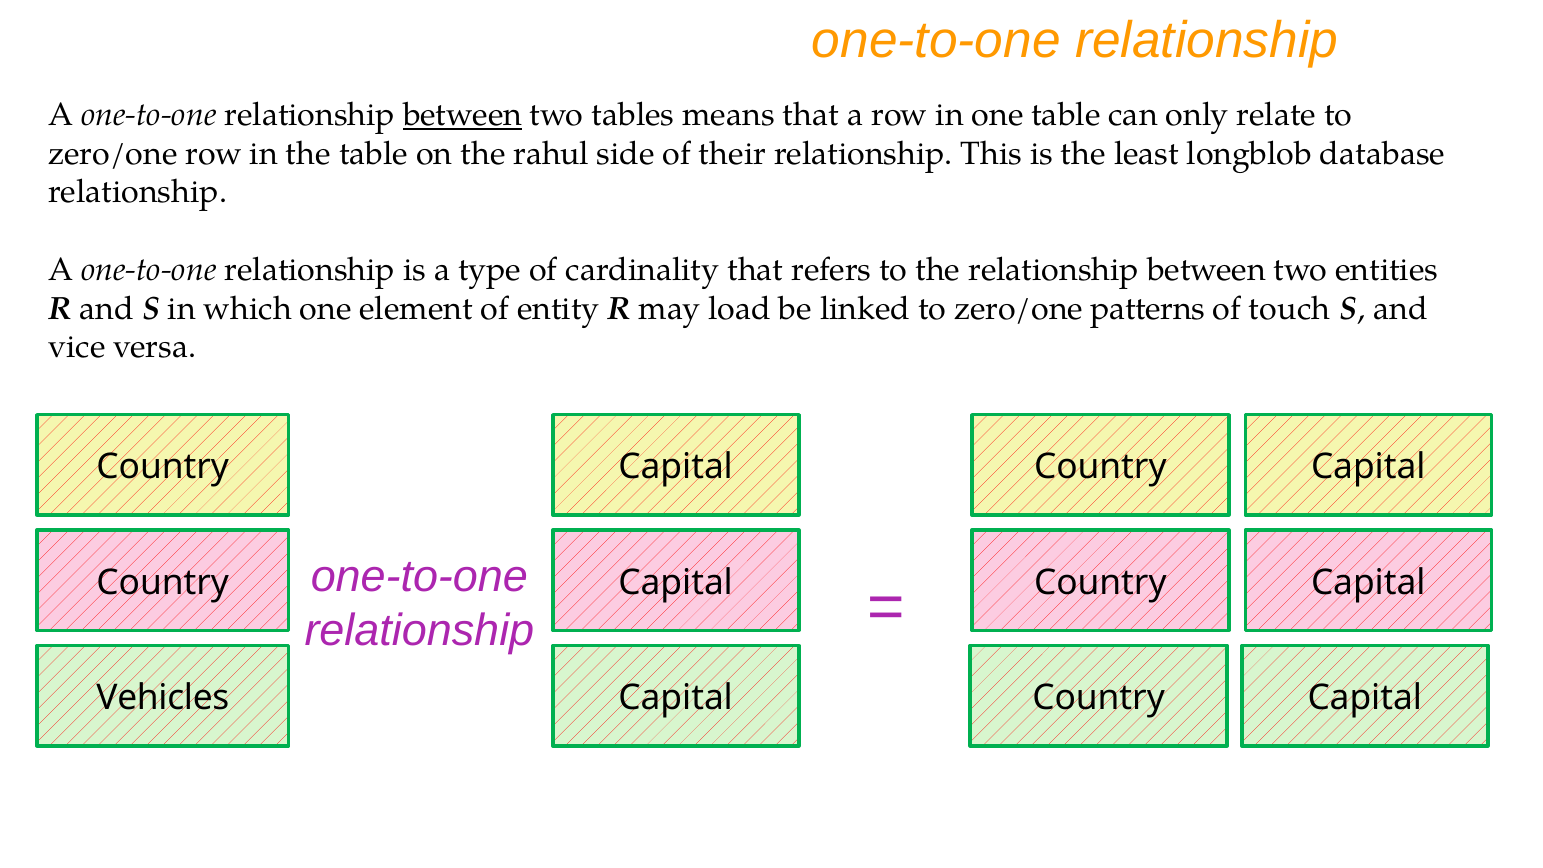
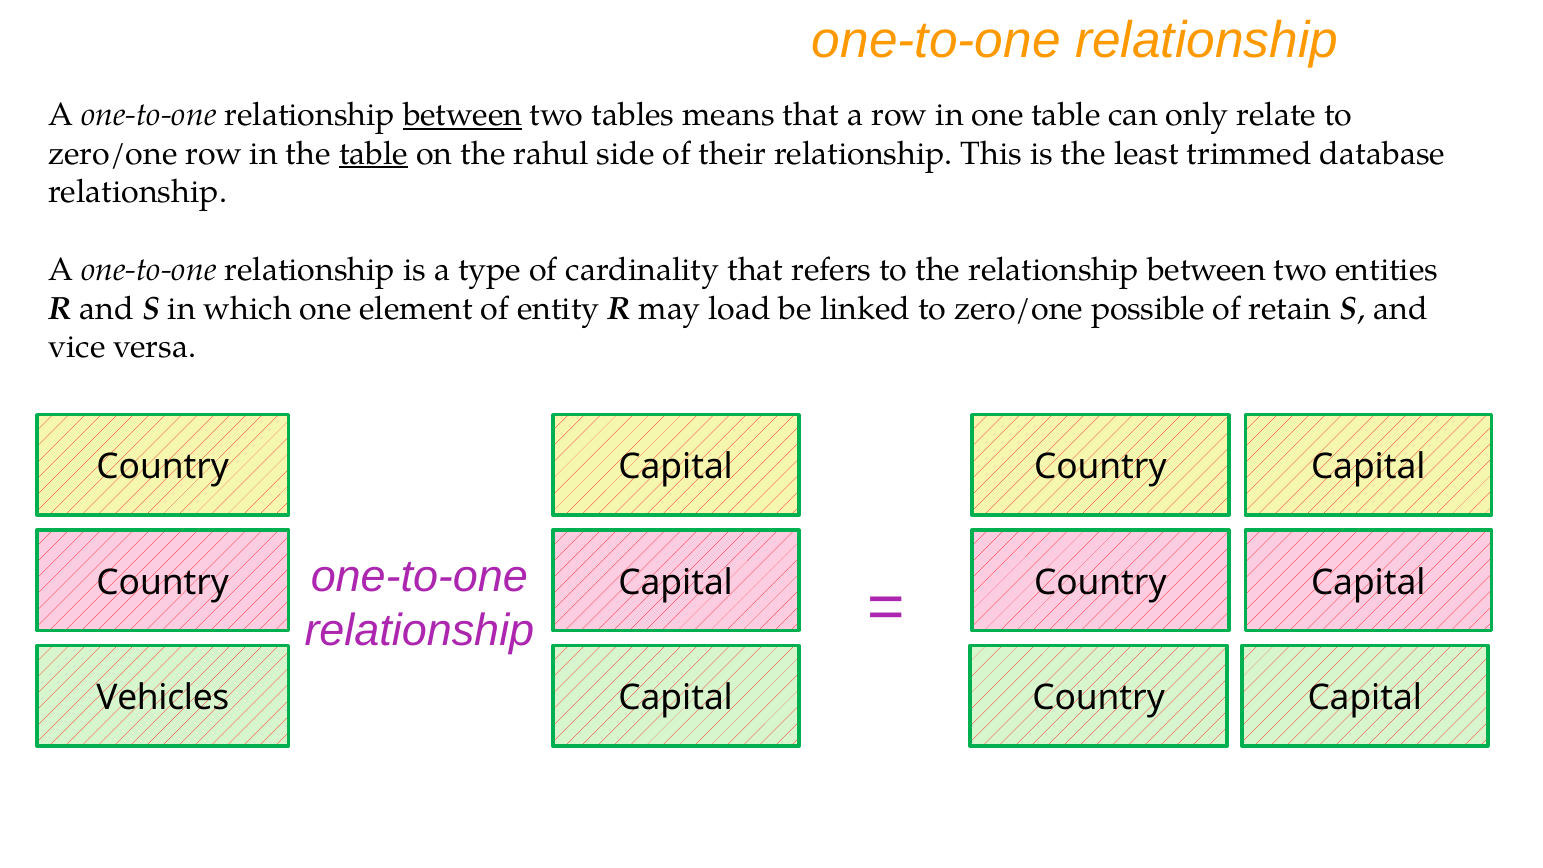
table underline: none -> present (374, 153)
longblob: longblob -> trimmed (1249, 153)
patterns: patterns -> possible (1148, 308)
touch: touch -> retain (1290, 308)
